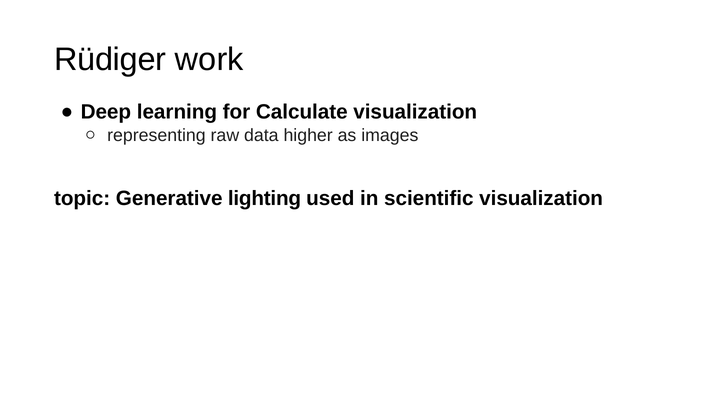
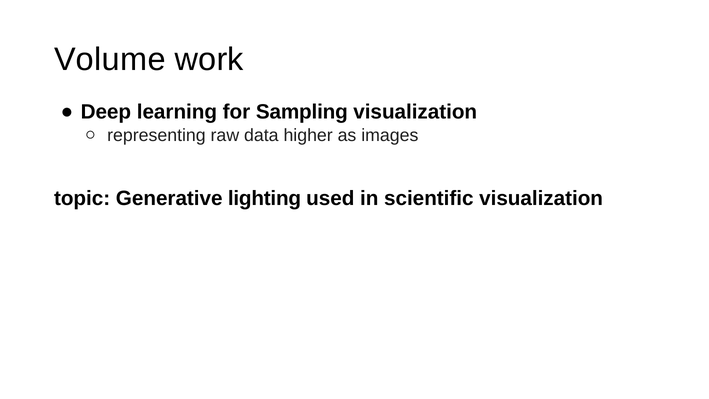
Rüdiger: Rüdiger -> Volume (110, 60)
Calculate: Calculate -> Sampling (302, 112)
